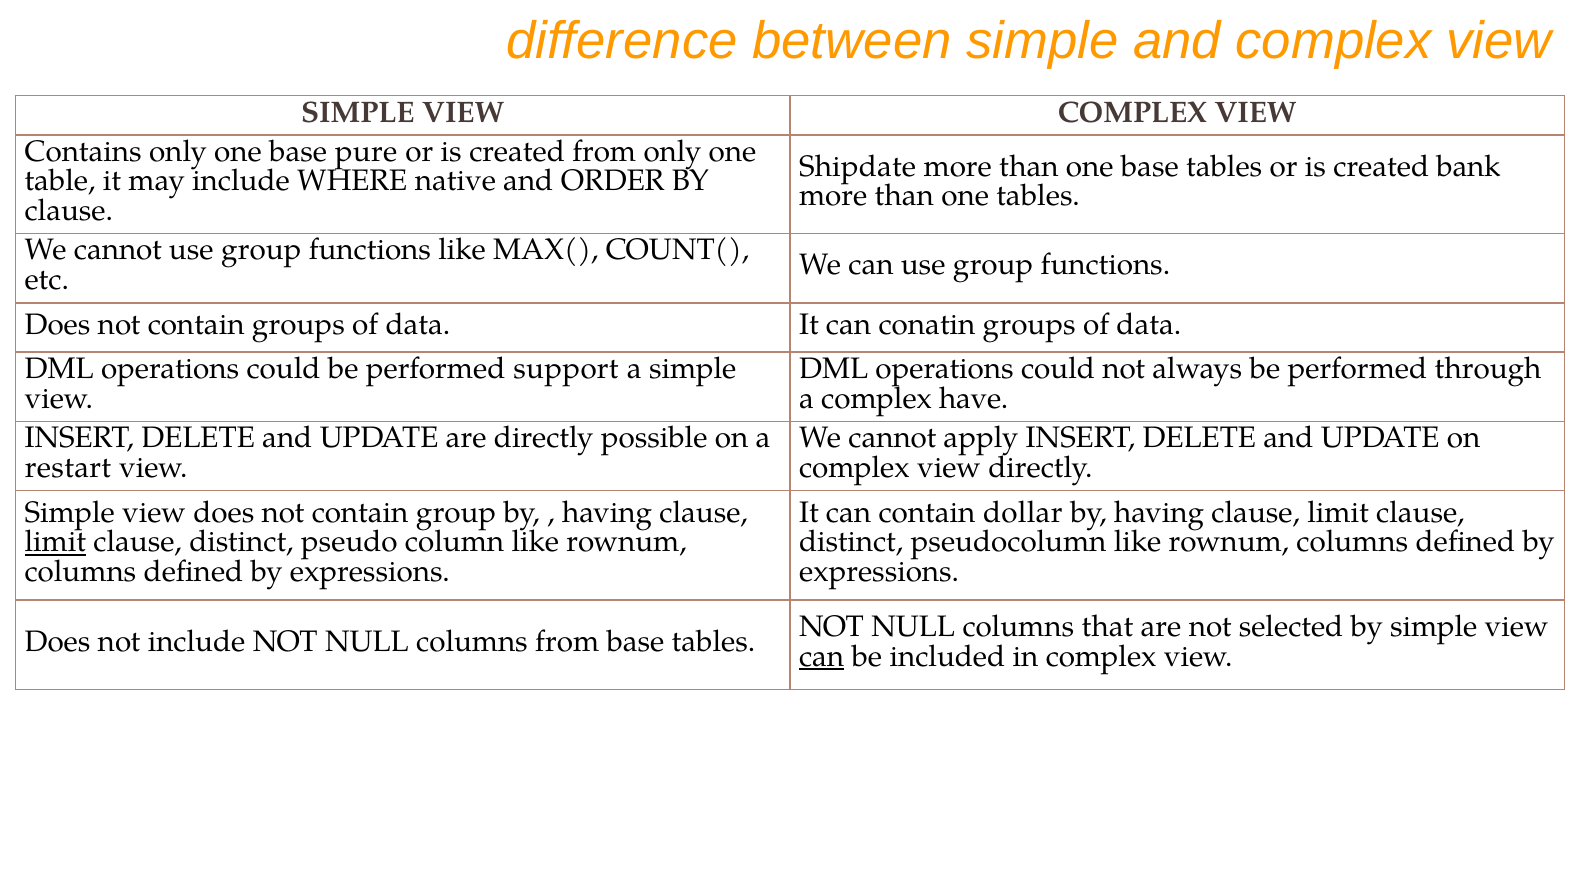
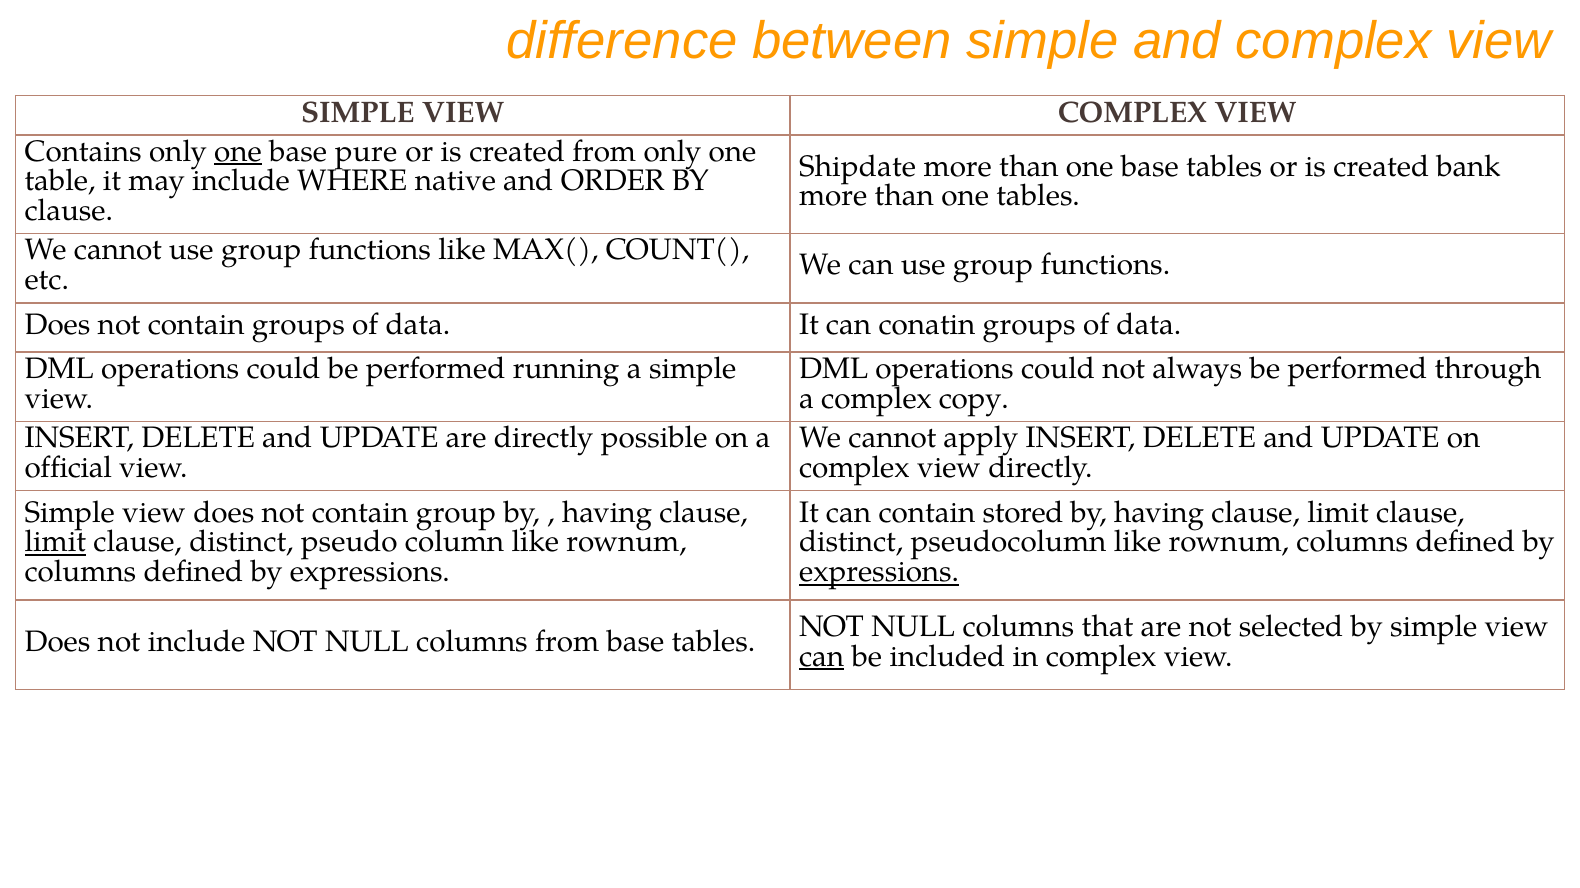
one underline: none -> present (238, 152)
support: support -> running (566, 369)
have: have -> copy (974, 399)
restart: restart -> official (68, 468)
dollar: dollar -> stored (1023, 513)
expressions underline: none -> present (879, 572)
